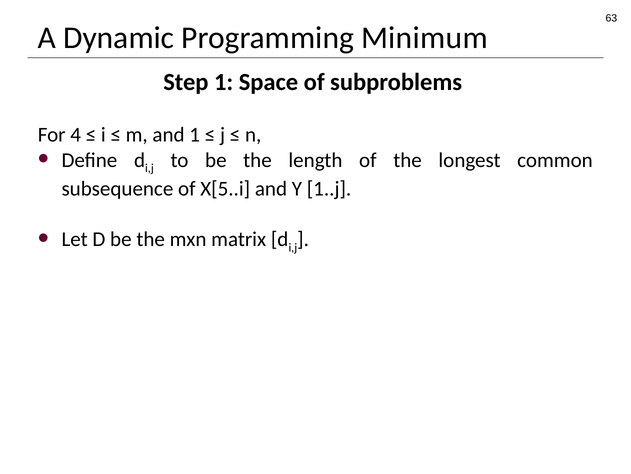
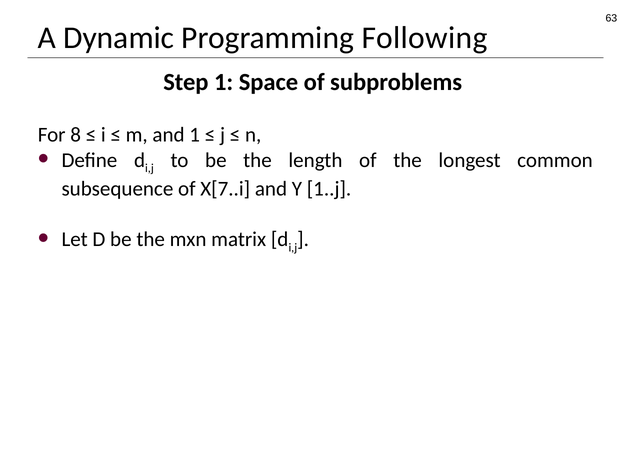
Minimum: Minimum -> Following (425, 38)
4: 4 -> 8 (76, 135)
X[5..i: X[5..i -> X[7..i (225, 189)
